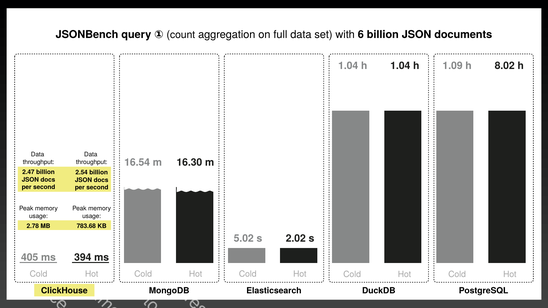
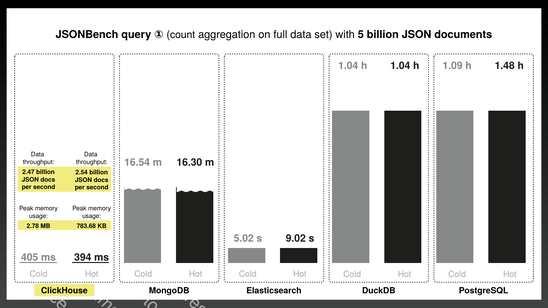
with 6: 6 -> 5 (361, 35)
8.02: 8.02 -> 1.48 (505, 66)
2.02: 2.02 -> 9.02 (296, 239)
